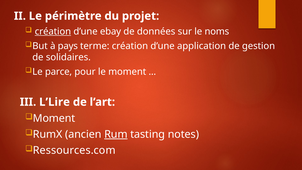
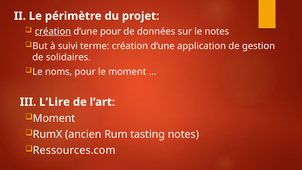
d’une ebay: ebay -> pour (111, 31)
le noms: noms -> notes (217, 31)
pays: pays -> suivi (68, 46)
parce: parce -> noms (59, 72)
Rum underline: present -> none (116, 134)
